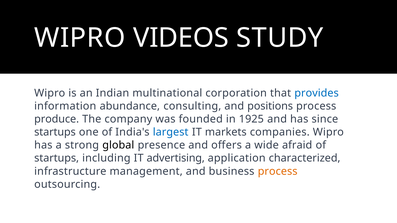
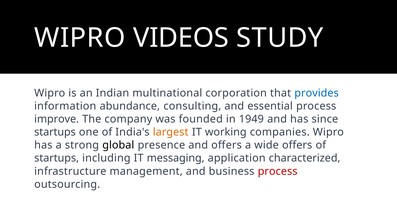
positions: positions -> essential (270, 106)
produce: produce -> improve (57, 119)
1925: 1925 -> 1949 (251, 119)
largest colour: blue -> orange (171, 132)
markets: markets -> working (226, 132)
wide afraid: afraid -> offers (297, 145)
advertising: advertising -> messaging (176, 158)
process colour: orange -> red (278, 171)
